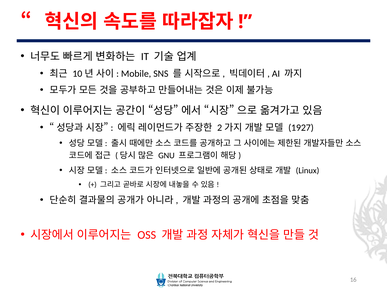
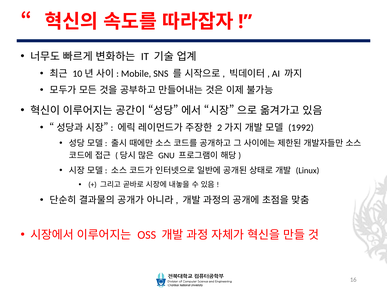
1927: 1927 -> 1992 (301, 128)
